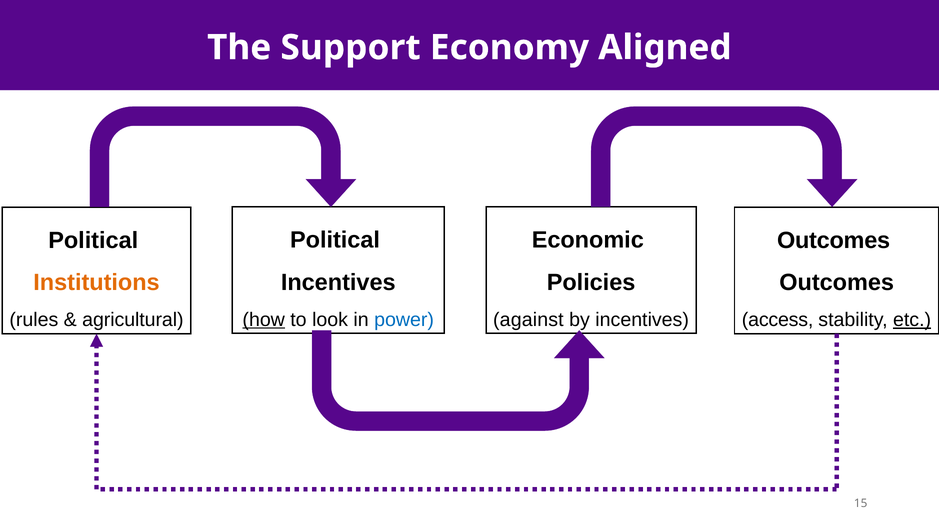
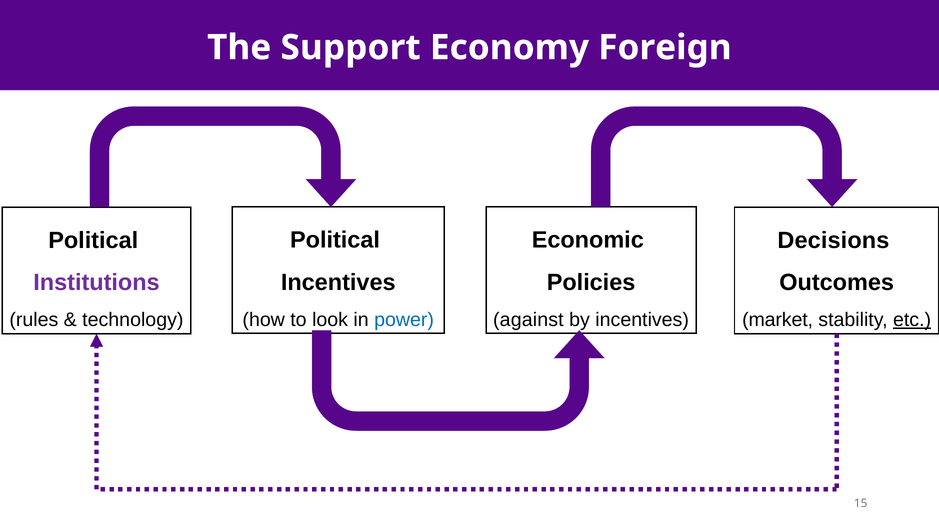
Aligned: Aligned -> Foreign (665, 48)
Outcomes: Outcomes -> Decisions (833, 240)
Institutions colour: orange -> purple (96, 283)
how underline: present -> none (264, 320)
agricultural: agricultural -> technology (133, 320)
access: access -> market (778, 320)
